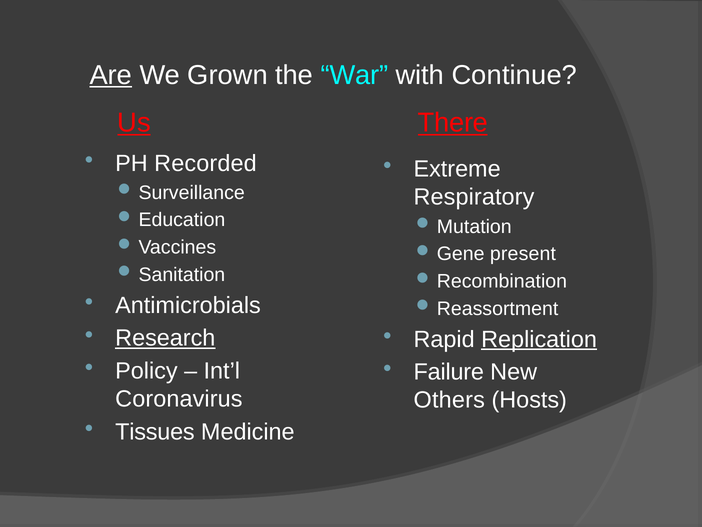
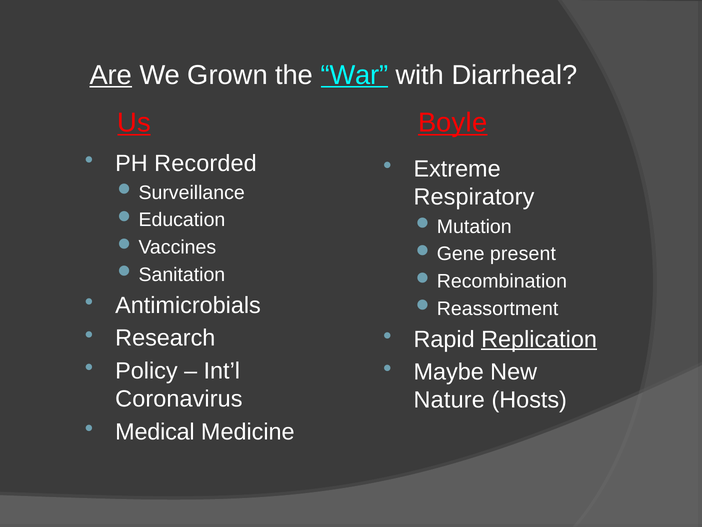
War underline: none -> present (355, 75)
Continue: Continue -> Diarrheal (514, 75)
There: There -> Boyle (453, 123)
Research underline: present -> none (165, 338)
Failure: Failure -> Maybe (449, 372)
Others: Others -> Nature (449, 400)
Tissues: Tissues -> Medical (155, 431)
